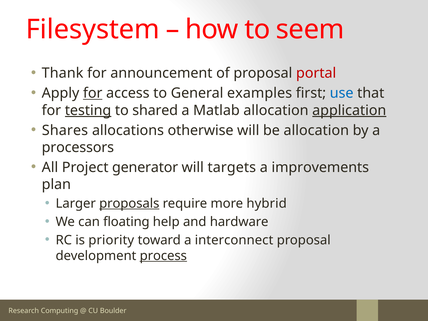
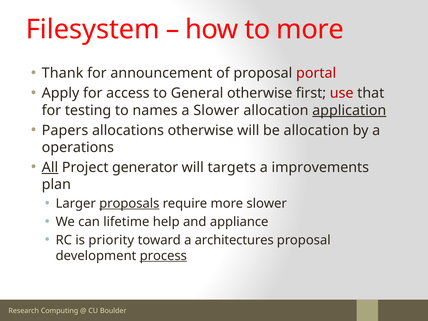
to seem: seem -> more (310, 29)
for underline: present -> none (93, 93)
General examples: examples -> otherwise (260, 93)
use colour: blue -> red (342, 93)
testing underline: present -> none (88, 110)
shared: shared -> names (155, 110)
a Matlab: Matlab -> Slower (216, 110)
Shares: Shares -> Papers (65, 130)
processors: processors -> operations (78, 147)
All underline: none -> present (50, 167)
more hybrid: hybrid -> slower (267, 203)
floating: floating -> lifetime (126, 222)
hardware: hardware -> appliance (239, 222)
interconnect: interconnect -> architectures (234, 240)
